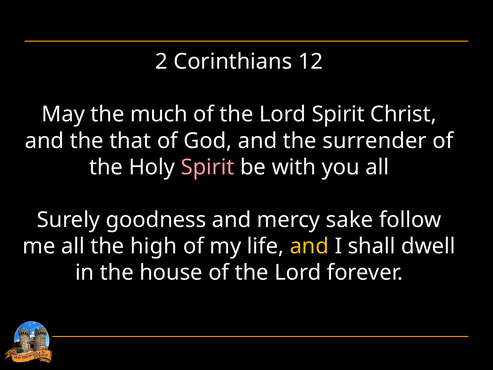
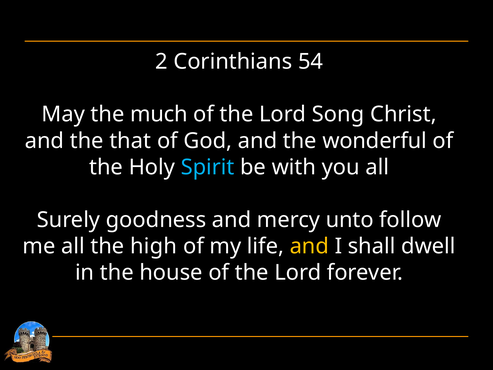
12: 12 -> 54 (311, 62)
Lord Spirit: Spirit -> Song (338, 114)
surrender: surrender -> wonderful (375, 141)
Spirit colour: pink -> light blue (208, 167)
sake: sake -> unto (350, 220)
